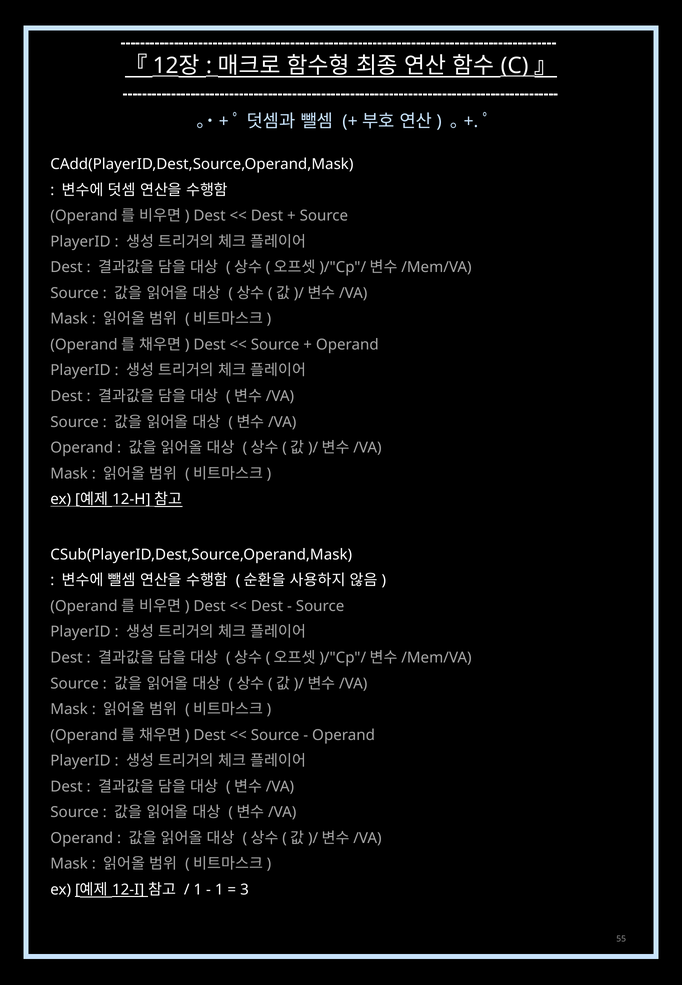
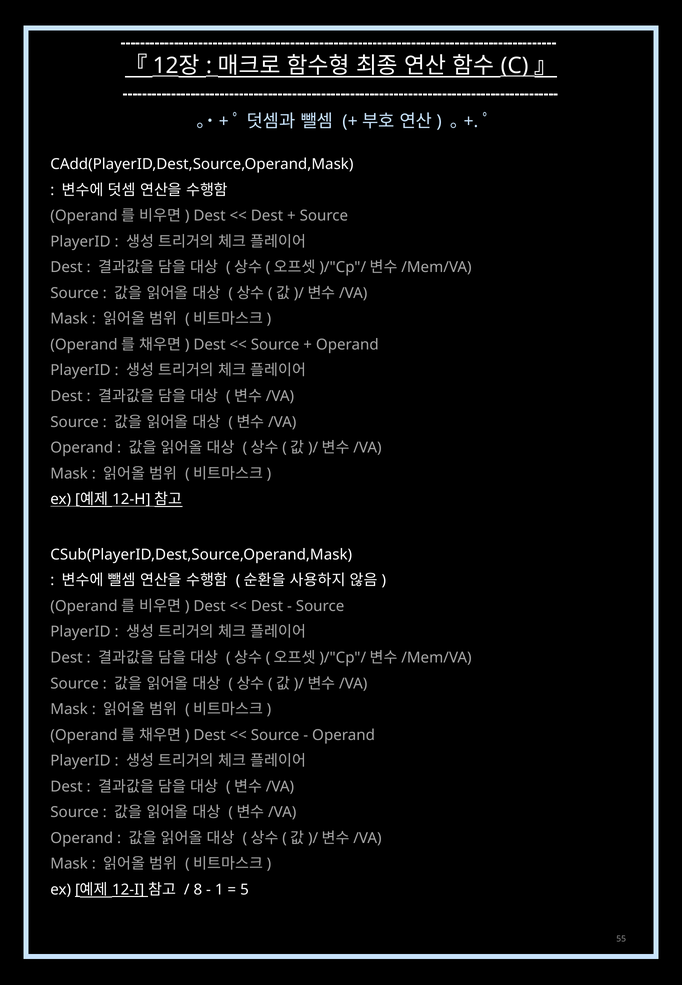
1: 1 -> 8 (198, 890)
3: 3 -> 5 (244, 890)
